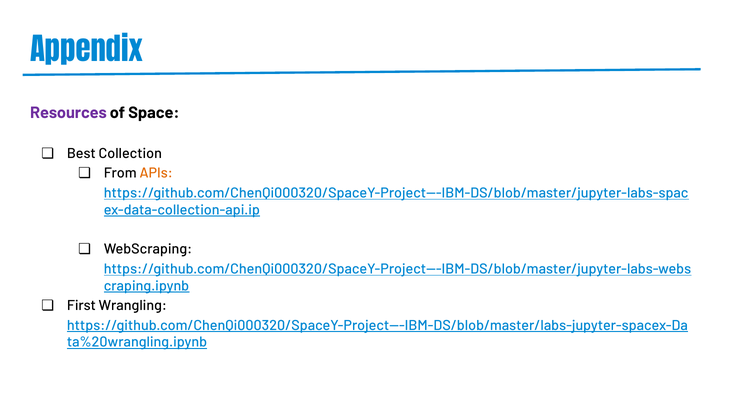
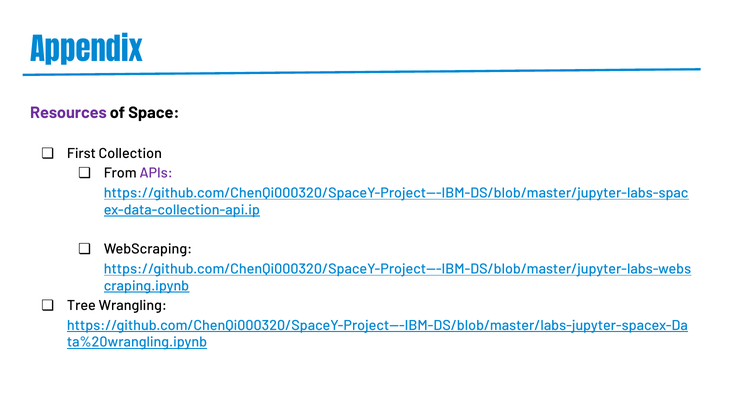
Best: Best -> First (81, 154)
APIs colour: orange -> purple (156, 173)
First: First -> Tree (81, 306)
